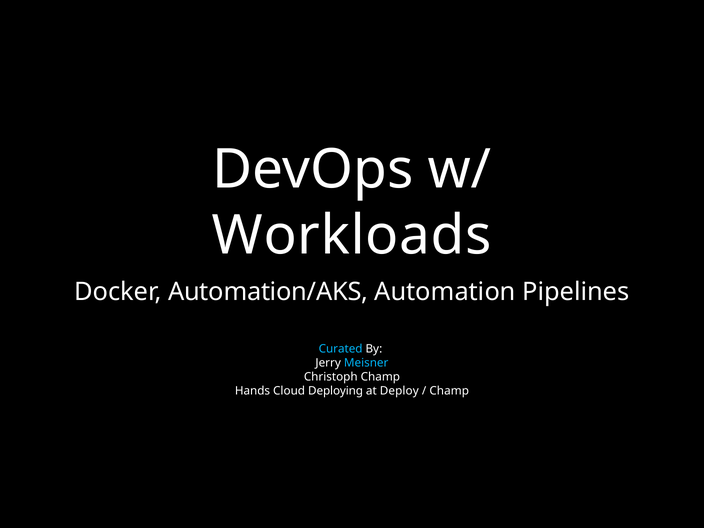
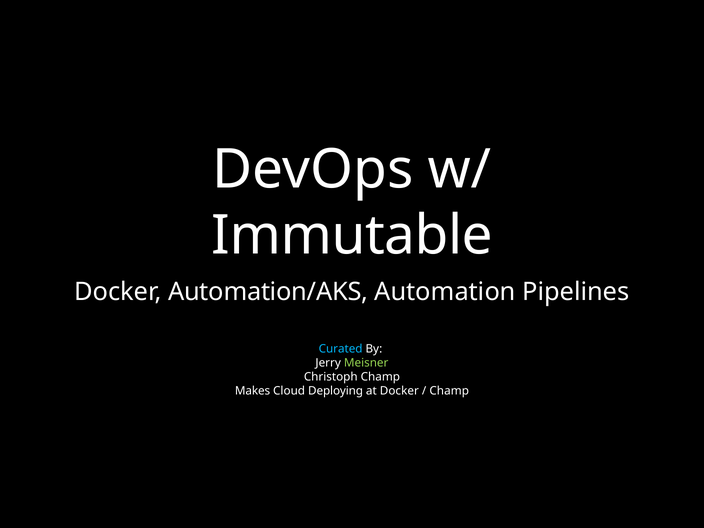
Workloads: Workloads -> Immutable (352, 236)
Meisner colour: light blue -> light green (366, 363)
Hands: Hands -> Makes (253, 391)
at Deploy: Deploy -> Docker (399, 391)
